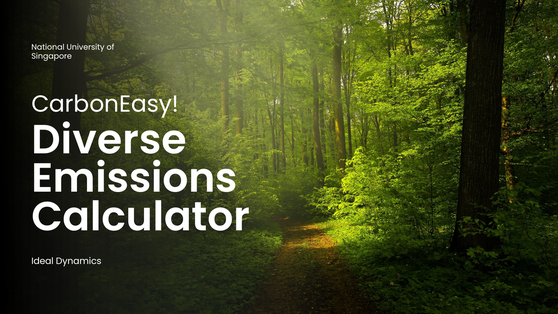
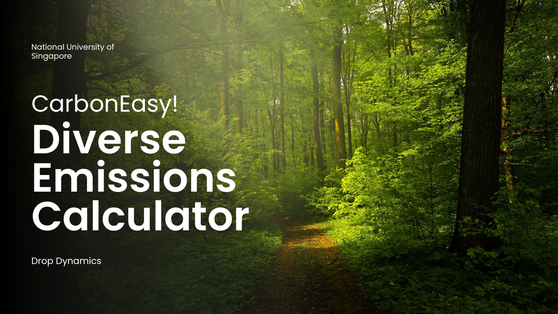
Ideal: Ideal -> Drop (42, 261)
